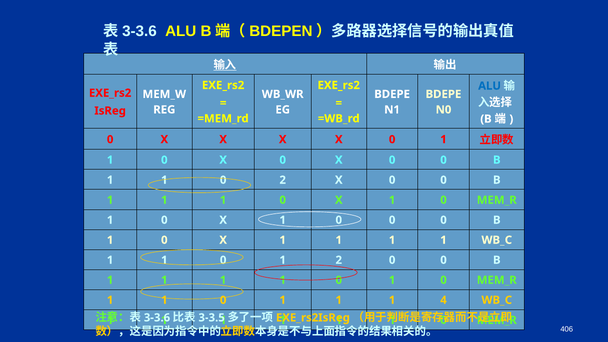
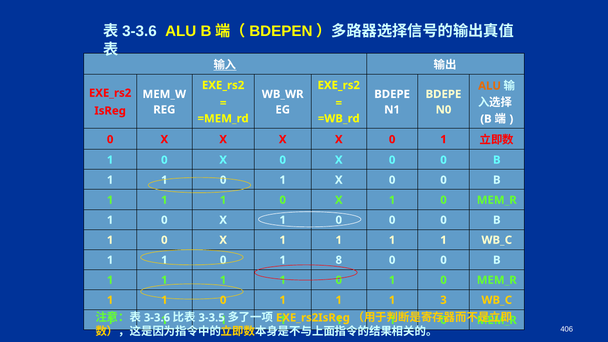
ALU colour: blue -> orange (490, 86)
2: 2 -> 1 (283, 180)
1 2: 2 -> 8 (339, 260)
4: 4 -> 3 (444, 300)
